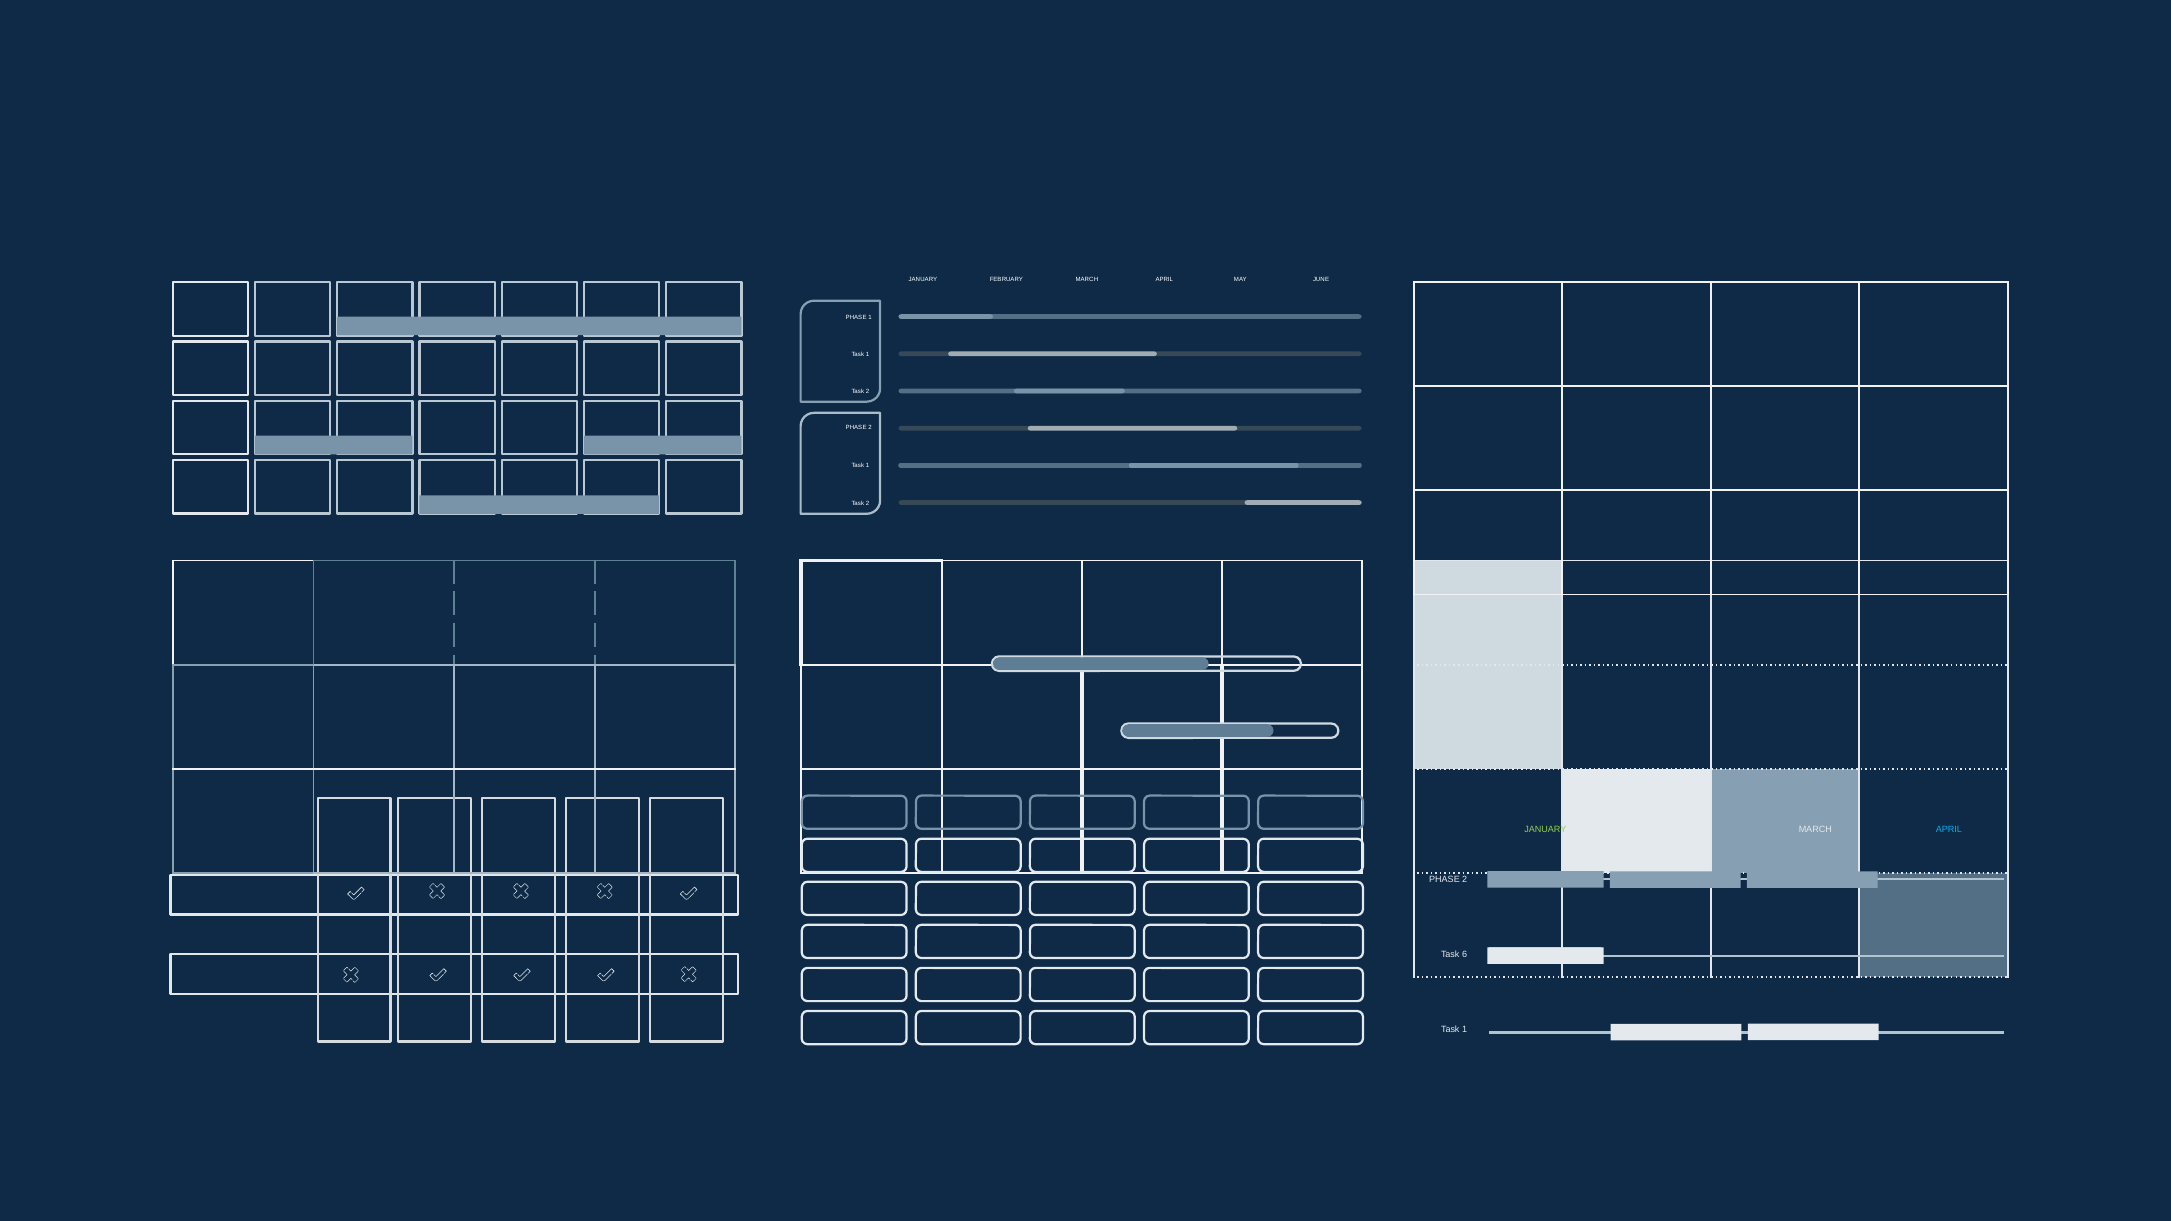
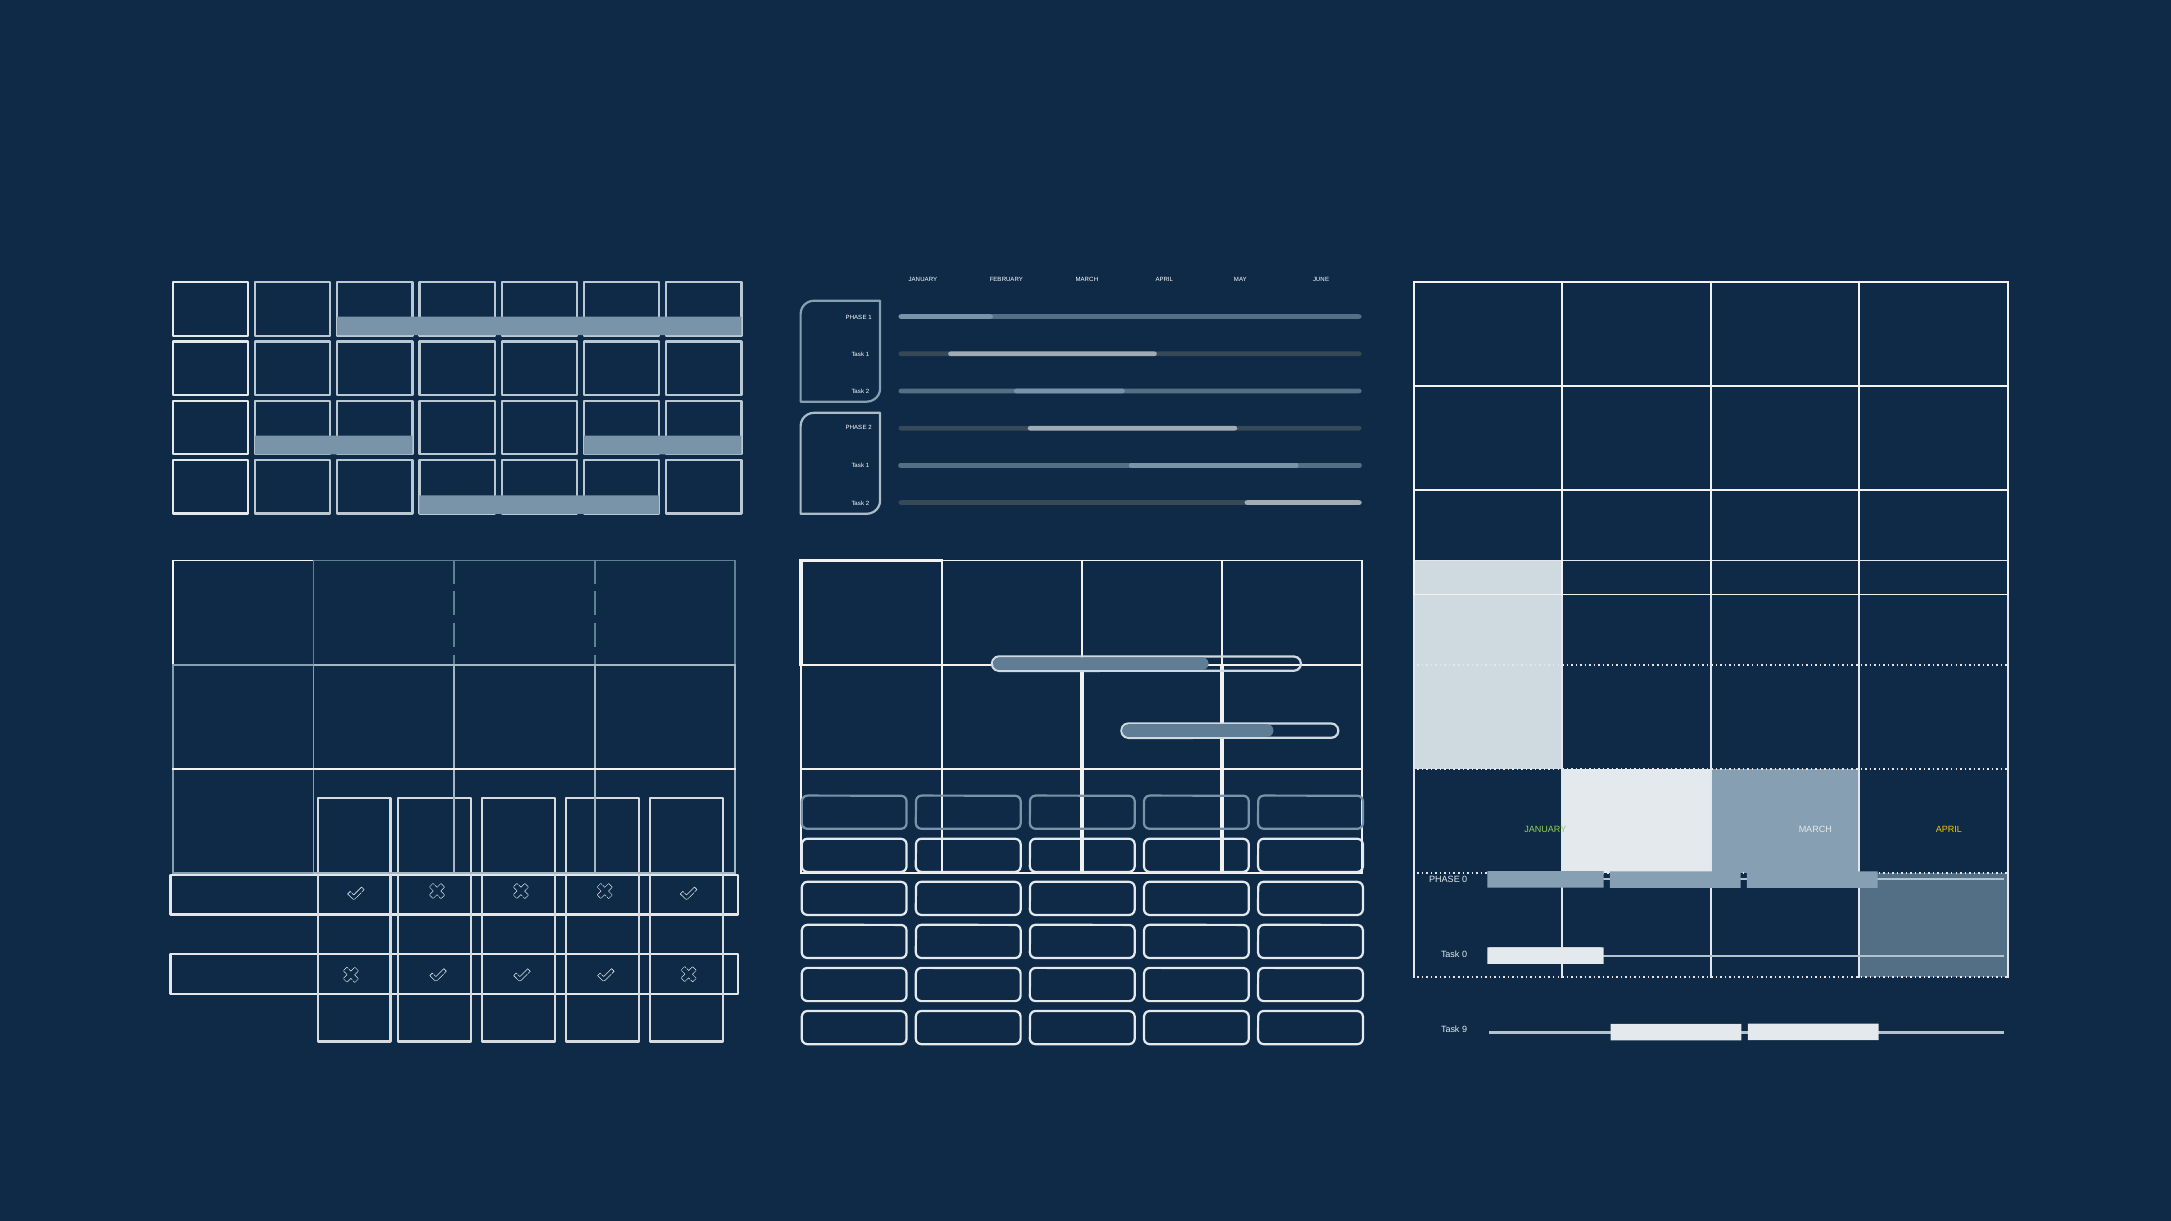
APRIL colour: light blue -> yellow (1949, 830)
2: 2 -> 0 (1465, 880)
Task 6: 6 -> 0 (1465, 955)
1: 1 -> 9 (1465, 1030)
